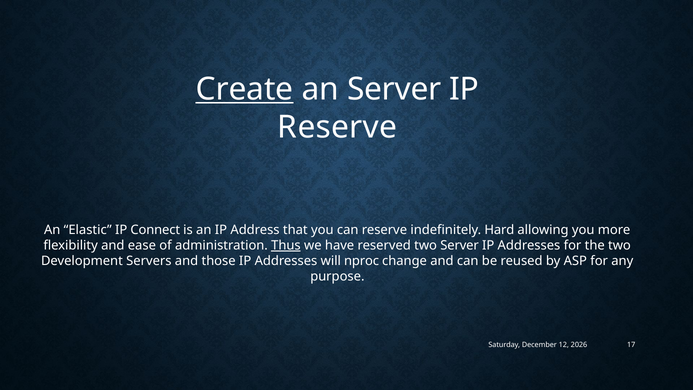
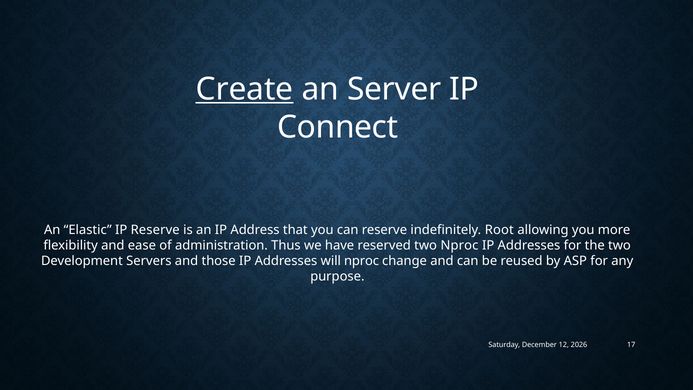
Reserve: Reserve -> Connect (338, 127)
IP Connect: Connect -> Reserve (155, 230)
Hard: Hard -> Root (499, 230)
Thus underline: present -> none (286, 245)
two Server: Server -> Nproc (459, 245)
